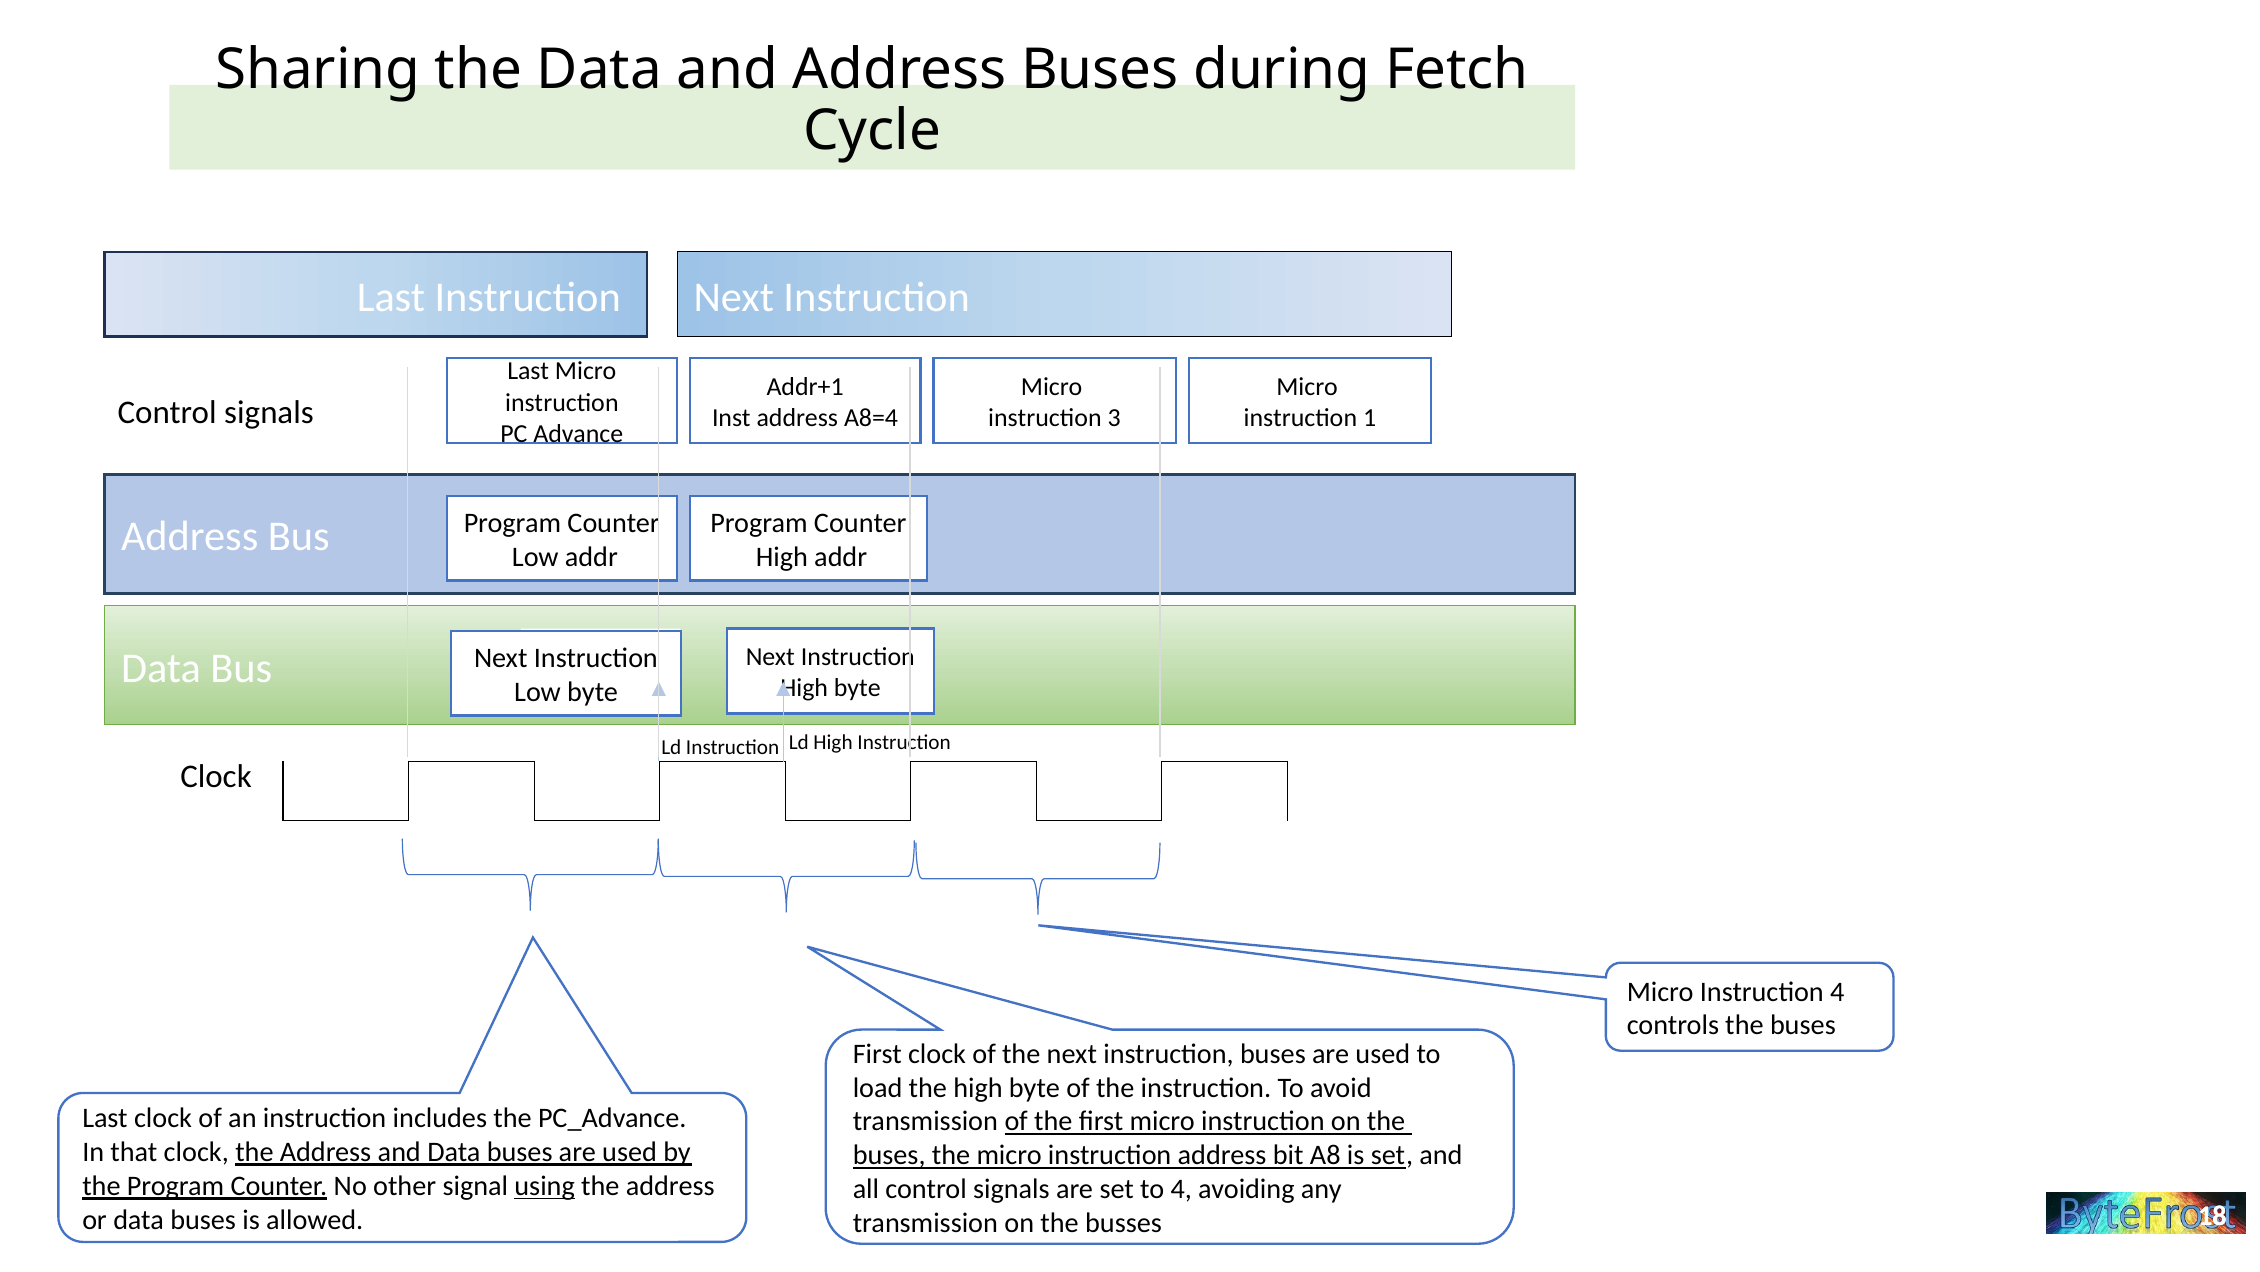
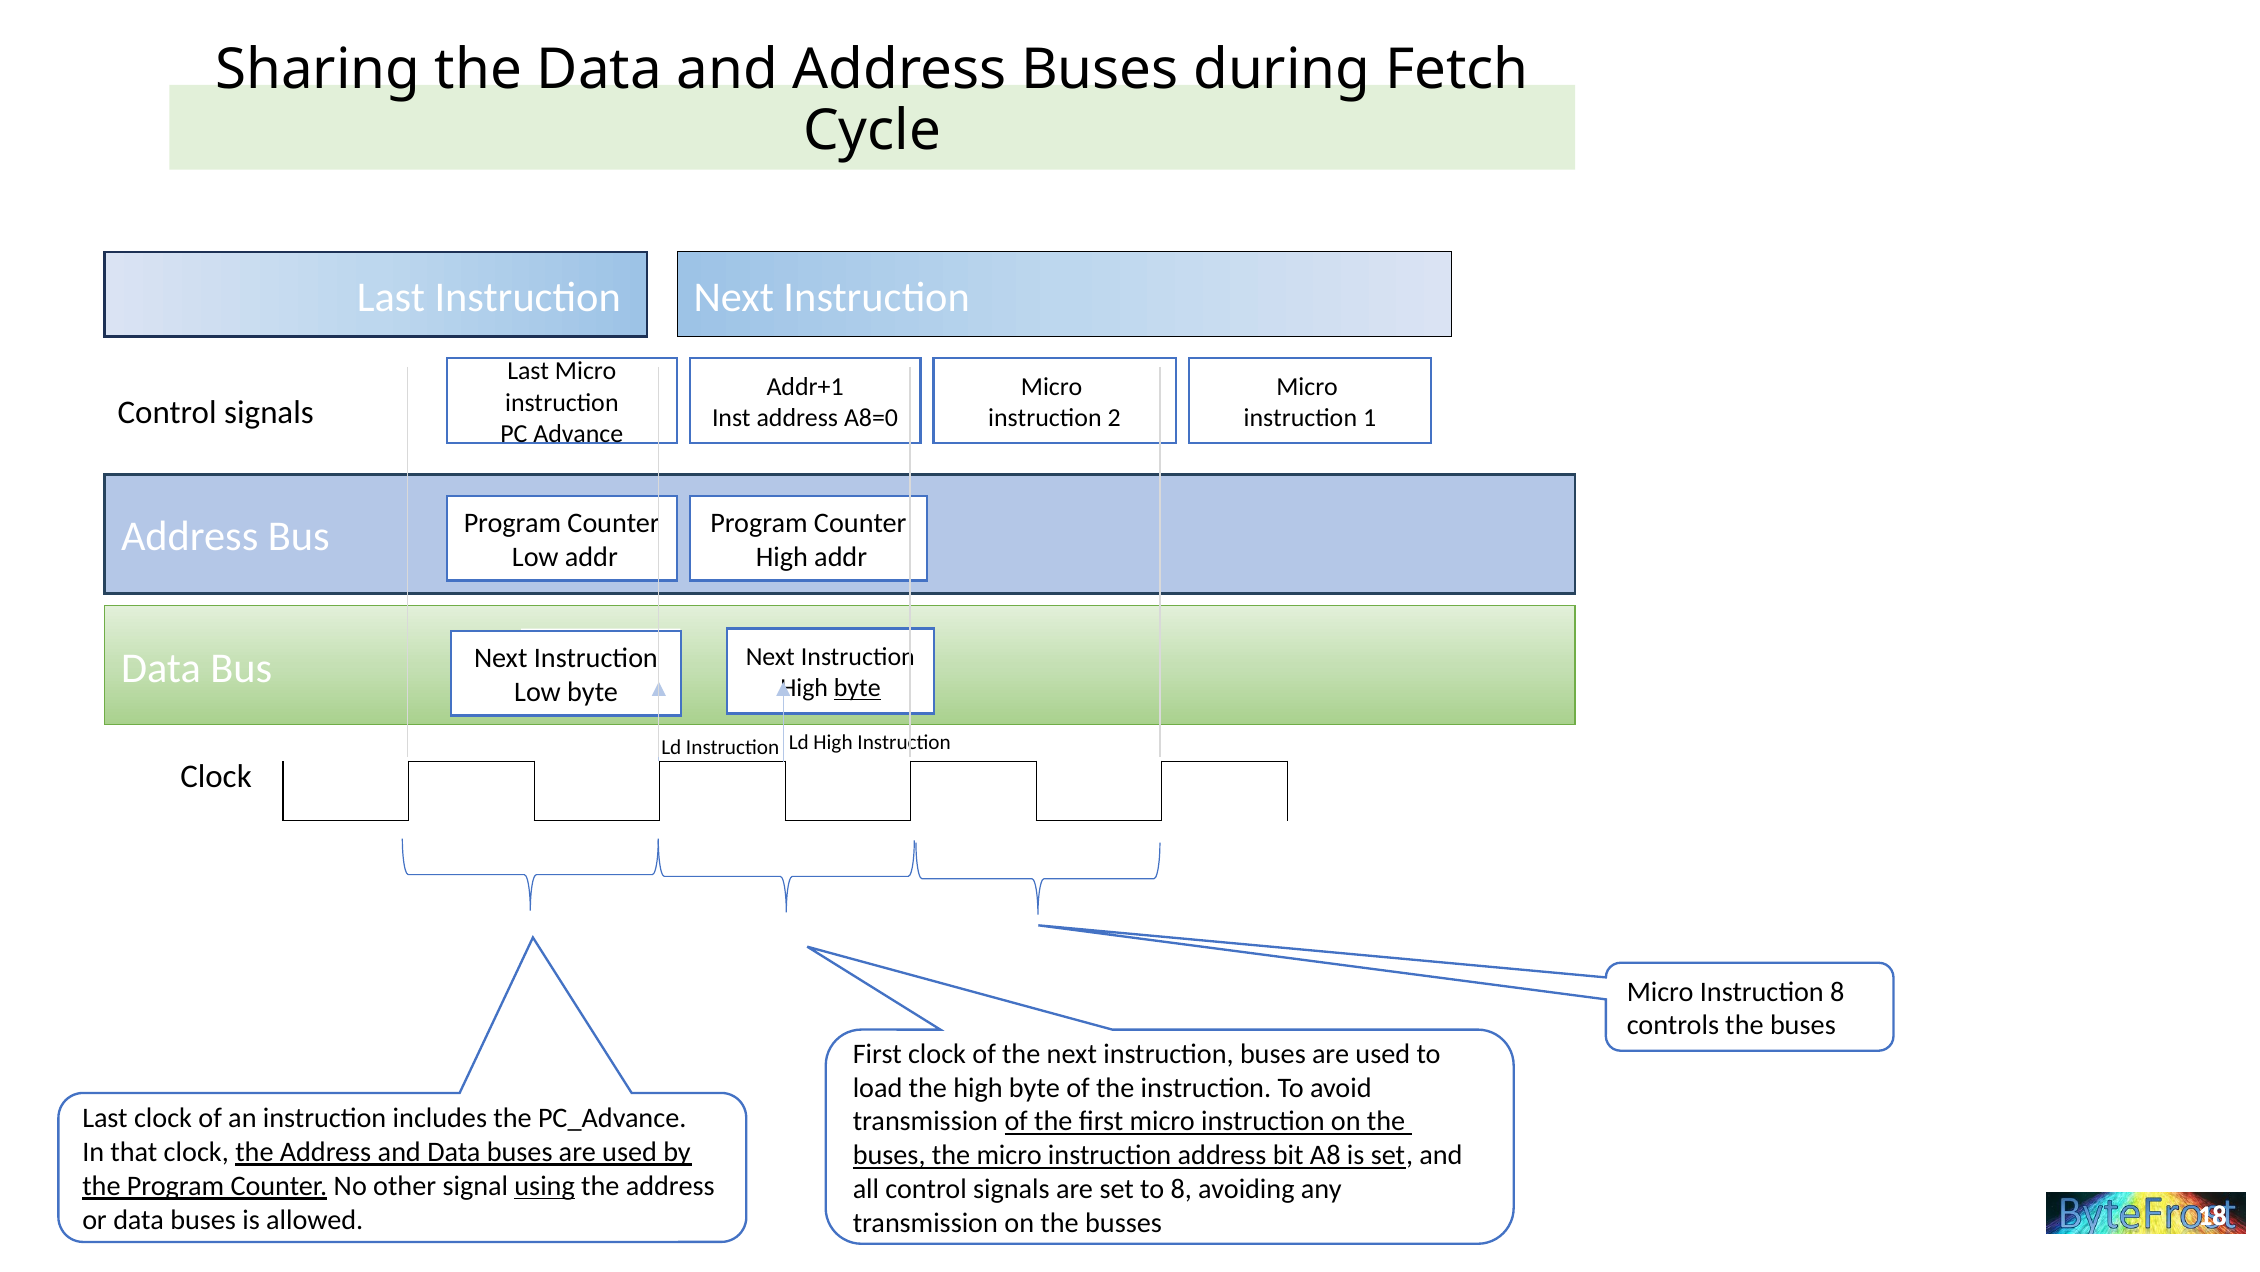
A8=4: A8=4 -> A8=0 (871, 418)
3: 3 -> 2 (1114, 418)
byte underline: none -> present (857, 688)
Instruction 4: 4 -> 8 (1837, 991)
to 4: 4 -> 8 (1181, 1189)
